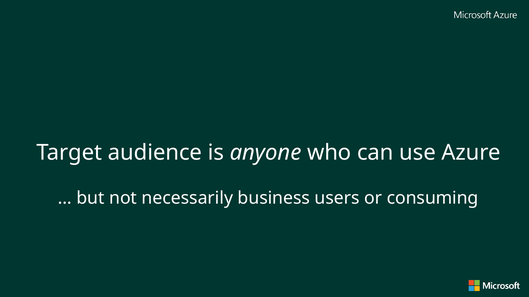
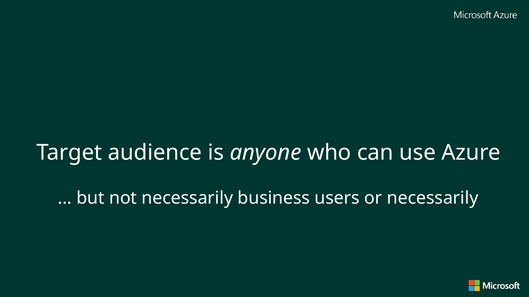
or consuming: consuming -> necessarily (433, 198)
